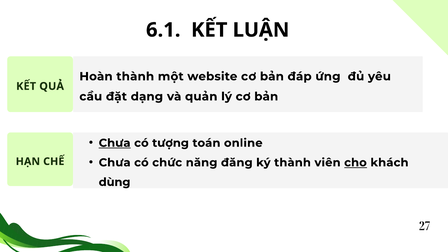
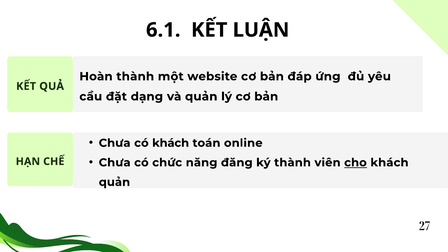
Chưa underline: present -> none (115, 143)
có tượng: tượng -> khách (171, 143)
dùng: dùng -> quản (114, 182)
